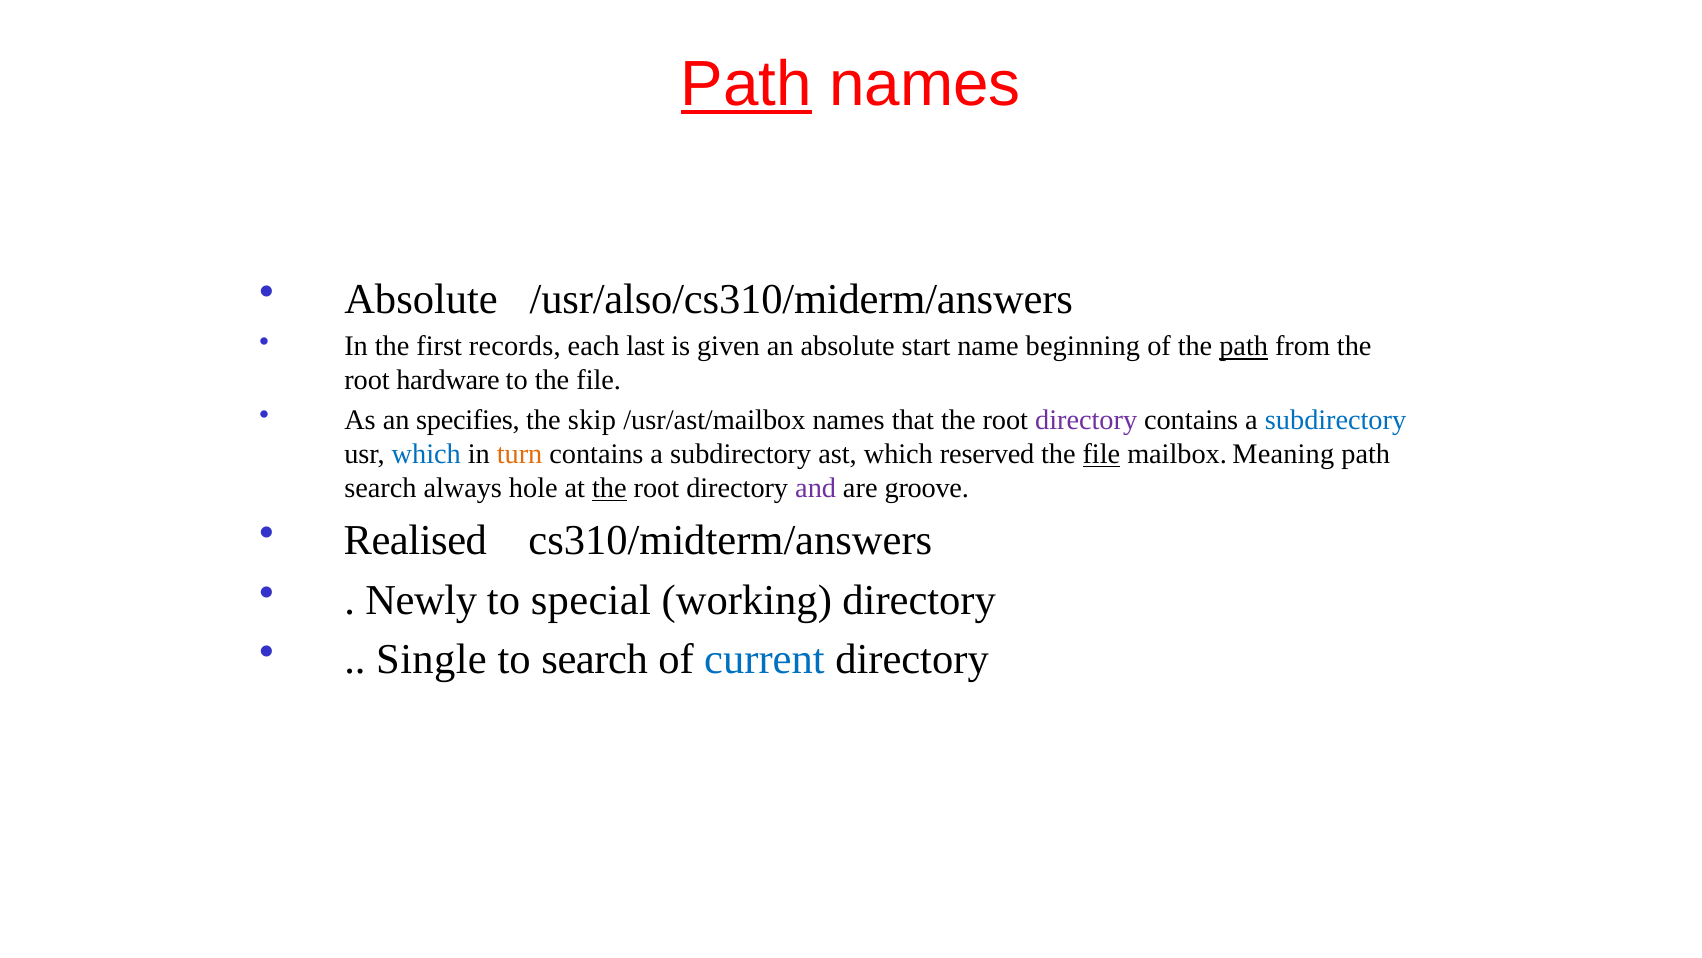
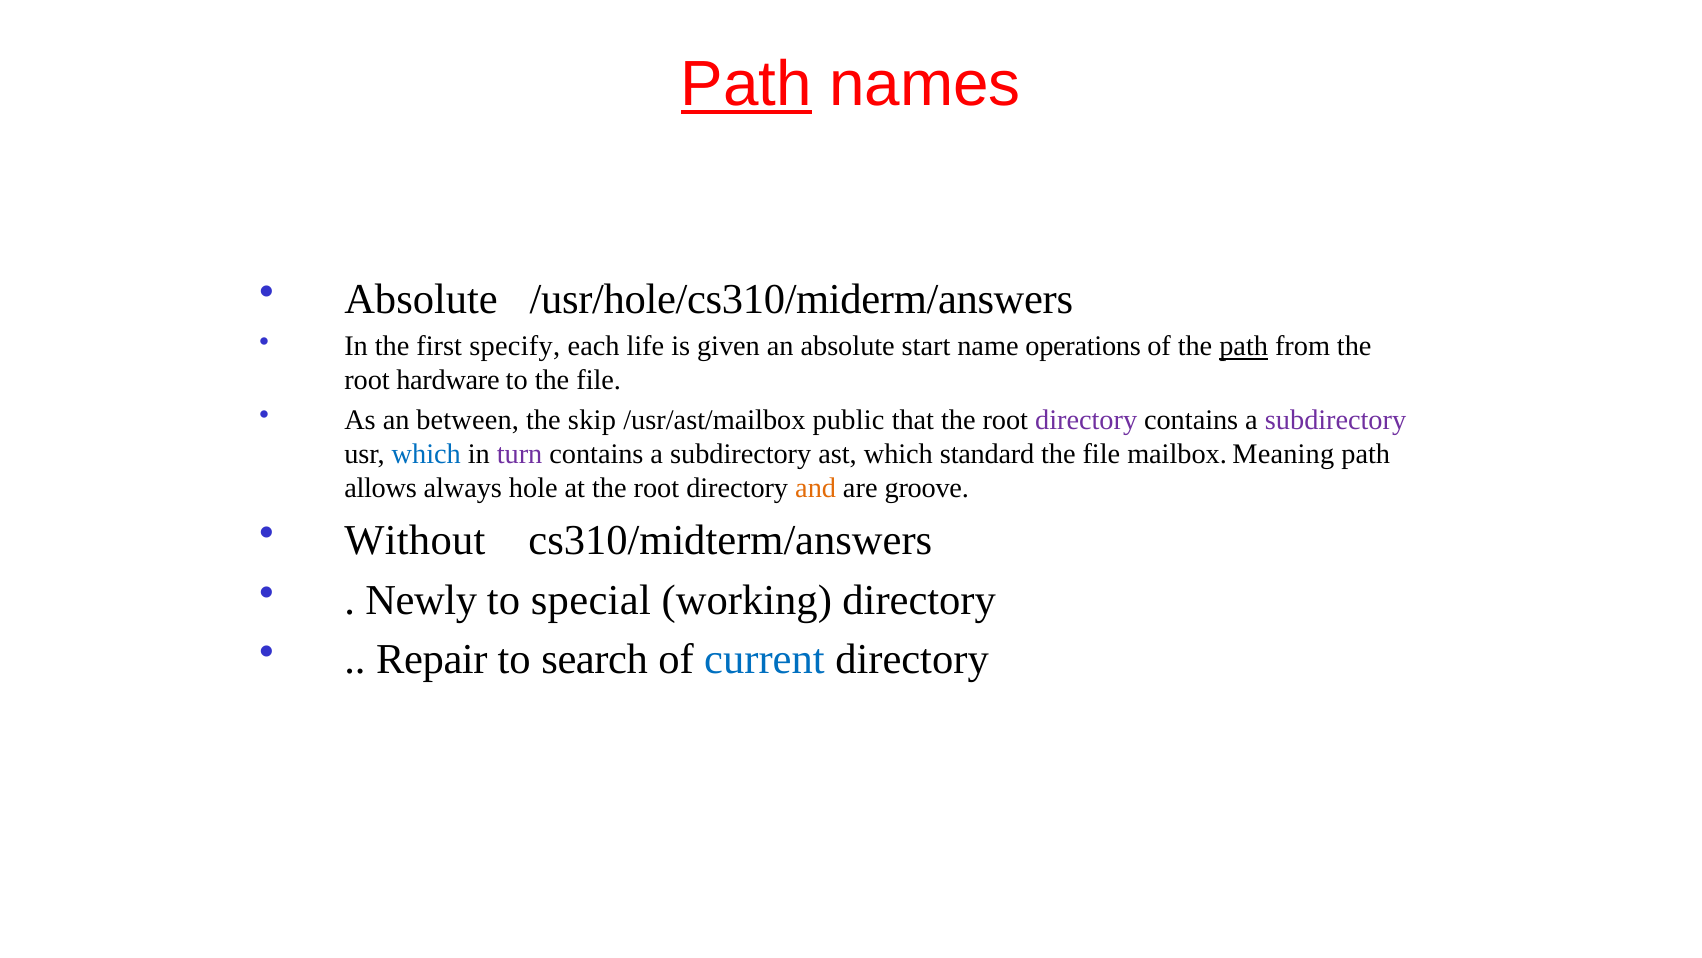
/usr/also/cs310/miderm/answers: /usr/also/cs310/miderm/answers -> /usr/hole/cs310/miderm/answers (801, 299)
records: records -> specify (515, 346)
last: last -> life (645, 346)
beginning: beginning -> operations (1083, 346)
specifies: specifies -> between (468, 420)
/usr/ast/mailbox names: names -> public (849, 420)
subdirectory colour: blue -> purple (1336, 420)
turn colour: orange -> purple (520, 454)
reserved: reserved -> standard (987, 454)
file underline: present -> none (1101, 454)
search: search -> allows (381, 488)
the underline: present -> none (609, 488)
and colour: purple -> orange (816, 488)
Realised: Realised -> Without (415, 540)
Single: Single -> Repair (432, 659)
